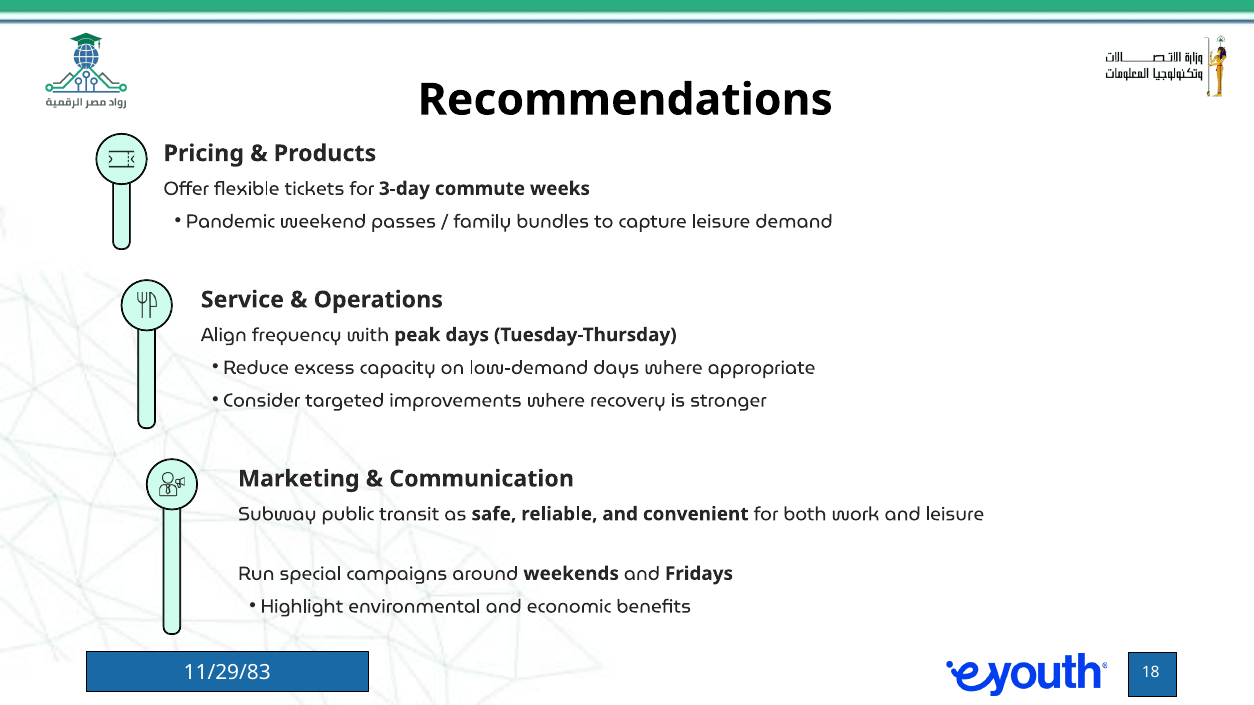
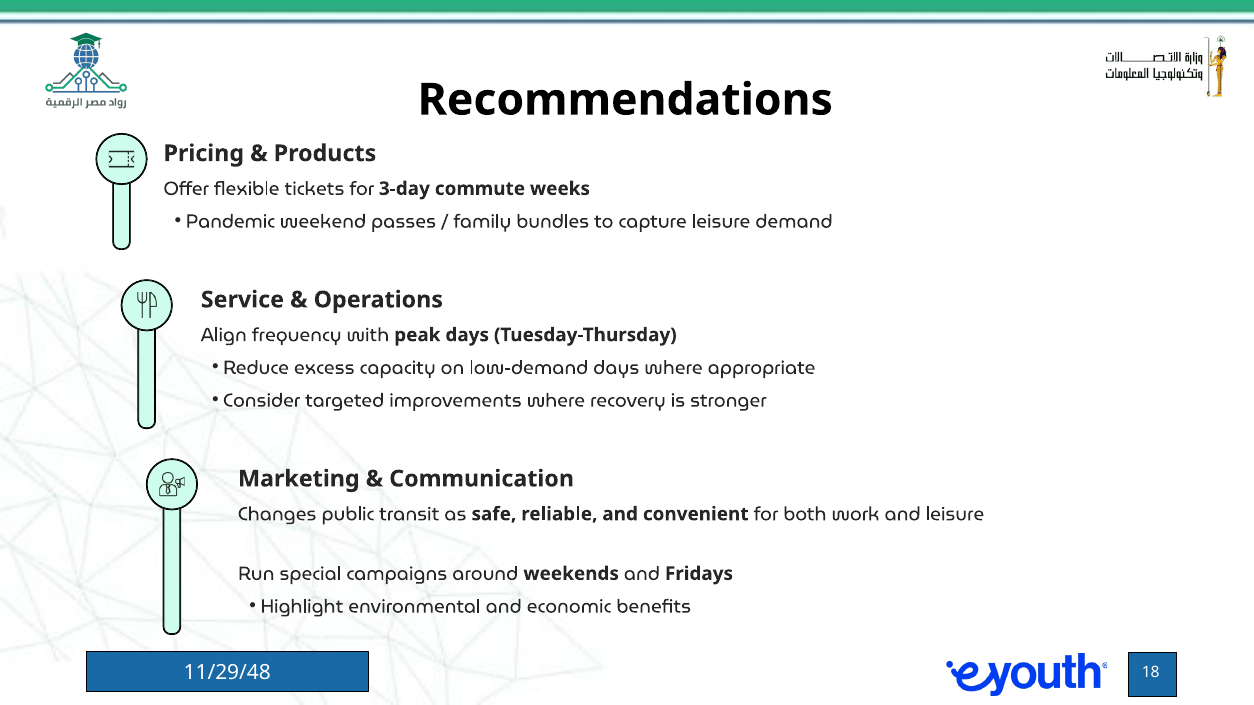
Subway: Subway -> Changes (277, 514)
11/29/83: 11/29/83 -> 11/29/48 (227, 673)
